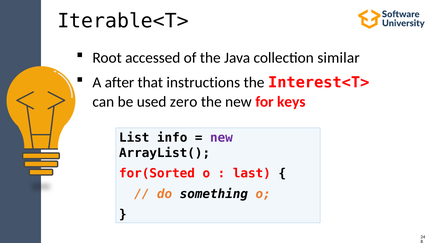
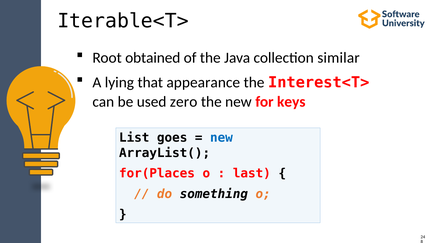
accessed: accessed -> obtained (153, 58)
after: after -> lying (119, 83)
instructions: instructions -> appearance (203, 83)
info: info -> goes (172, 138)
new colour: purple -> blue (221, 138)
for(Sorted: for(Sorted -> for(Places (157, 174)
